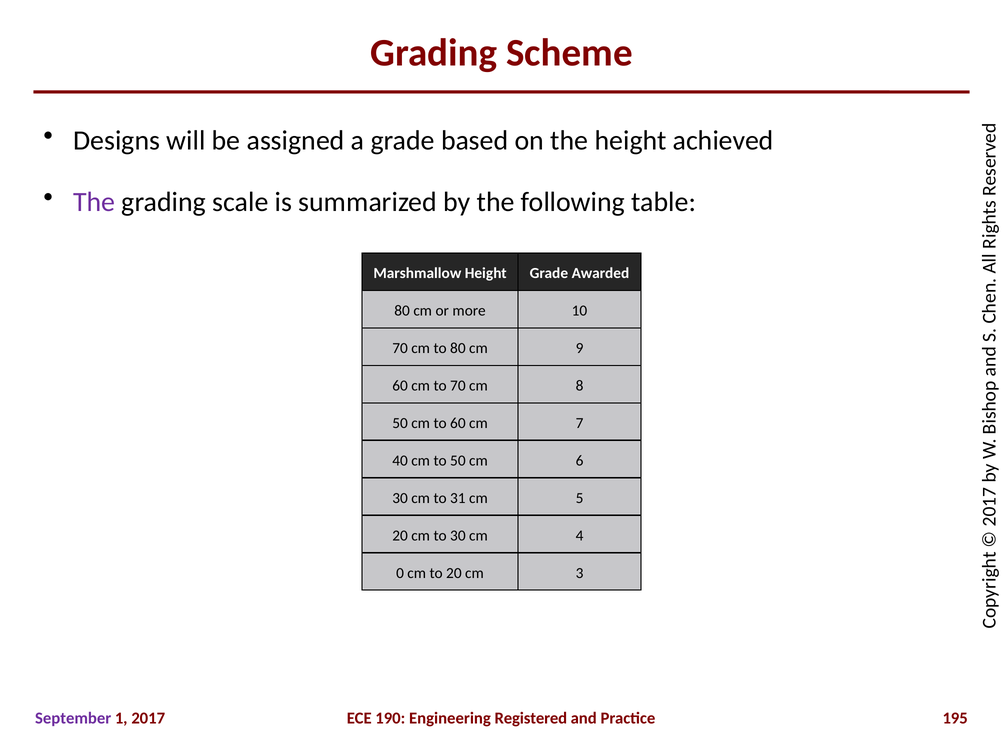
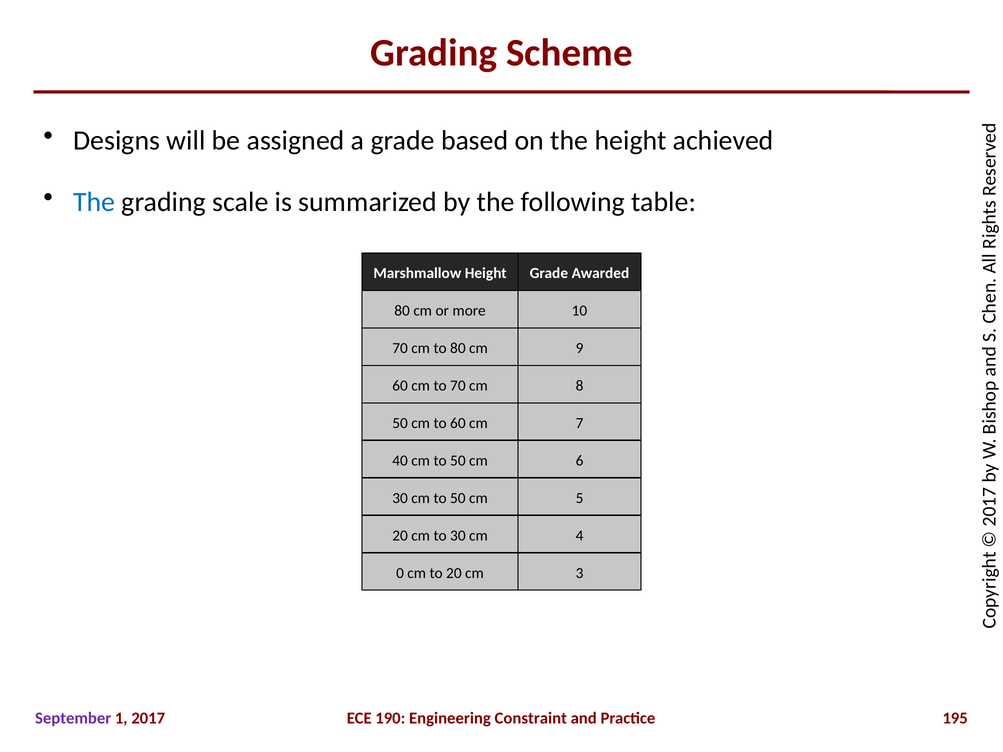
The colour: purple -> blue (94, 202)
30 cm to 31: 31 -> 50 (458, 498)
Registered: Registered -> Constraint (531, 718)
